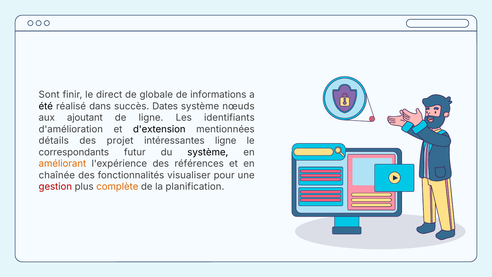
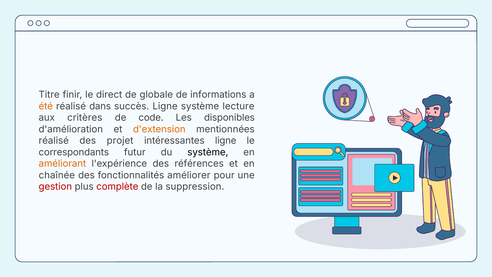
Sont: Sont -> Titre (49, 95)
été colour: black -> orange (46, 106)
succès Dates: Dates -> Ligne (165, 106)
nœuds: nœuds -> lecture (238, 106)
ajoutant: ajoutant -> critères (85, 118)
de ligne: ligne -> code (151, 118)
identifiants: identifiants -> disponibles (229, 118)
d'extension colour: black -> orange (159, 129)
détails: détails -> réalisé (54, 141)
visualiser: visualiser -> améliorer (189, 175)
complète colour: orange -> red (117, 187)
planification: planification -> suppression (195, 187)
